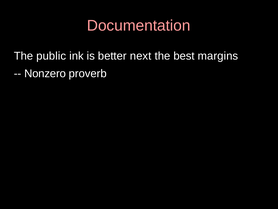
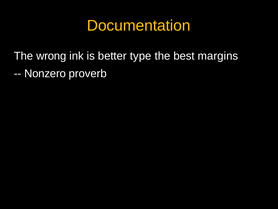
Documentation colour: pink -> yellow (139, 26)
public: public -> wrong (51, 56)
next: next -> type (141, 56)
